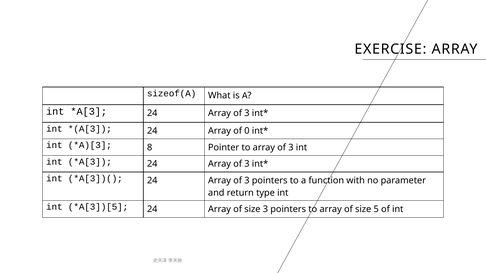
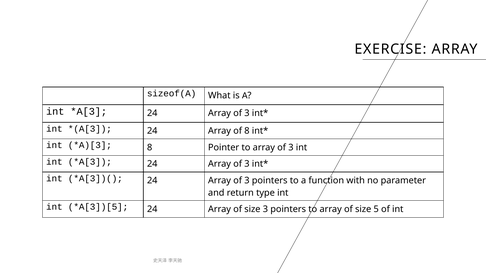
of 0: 0 -> 8 (247, 131)
